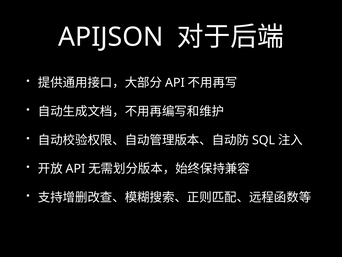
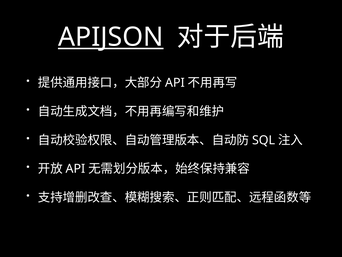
APIJSON underline: none -> present (111, 37)
